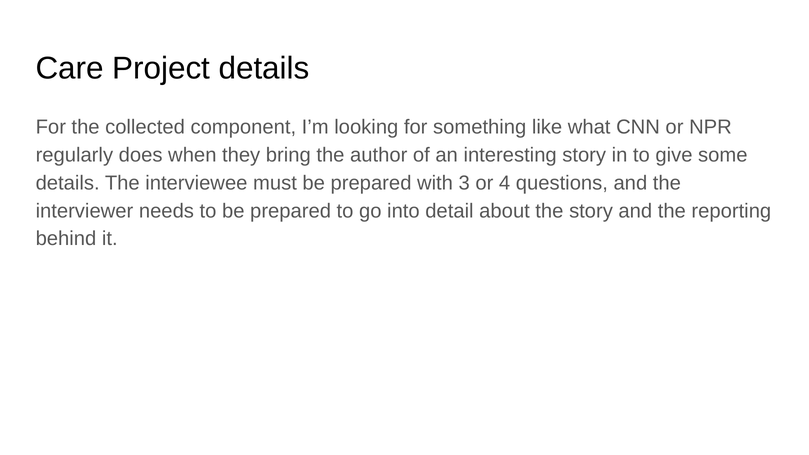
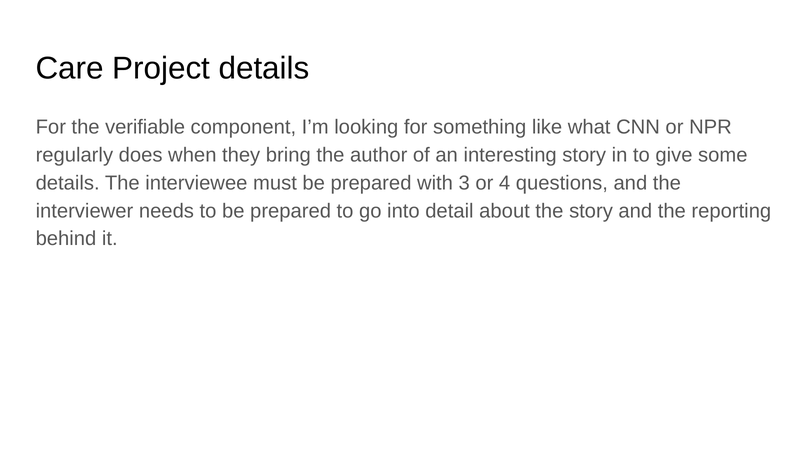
collected: collected -> verifiable (145, 127)
